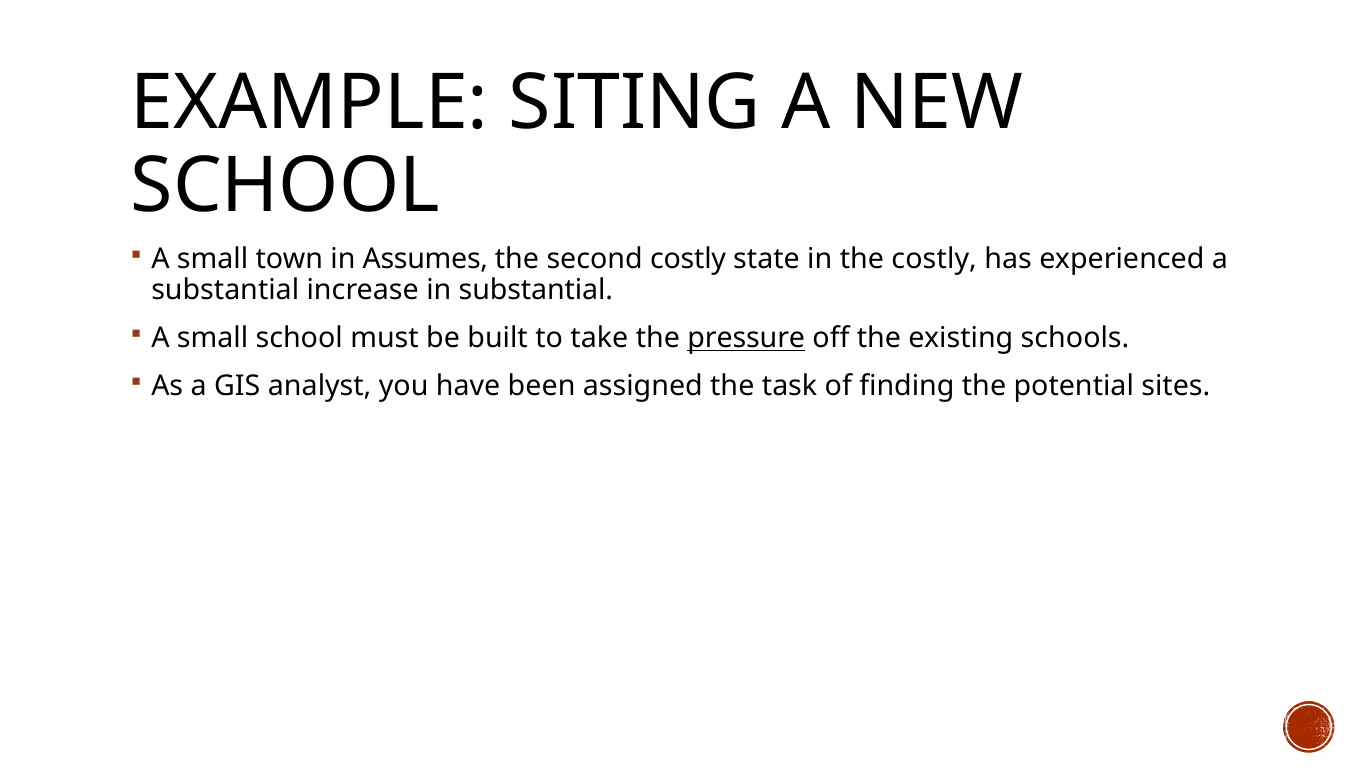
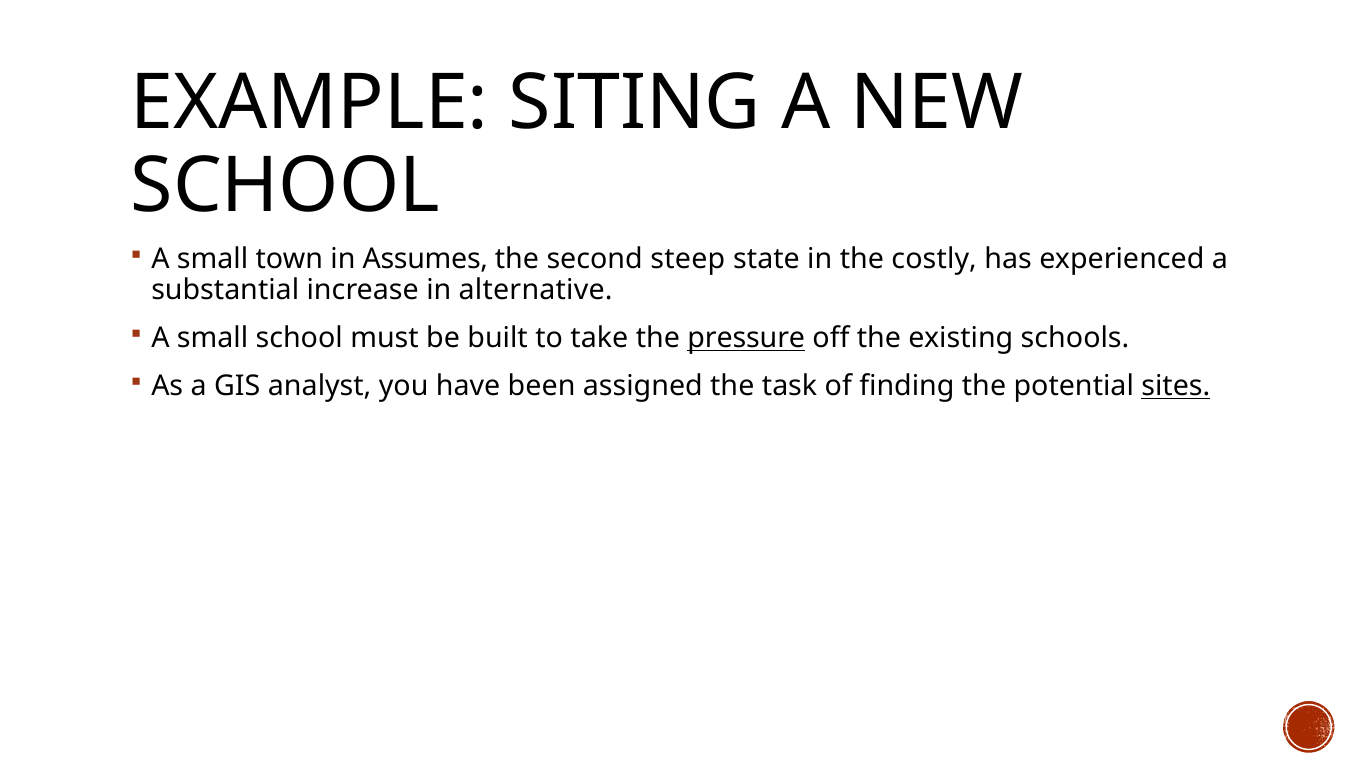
second costly: costly -> steep (688, 259)
in substantial: substantial -> alternative (536, 290)
sites underline: none -> present (1176, 386)
